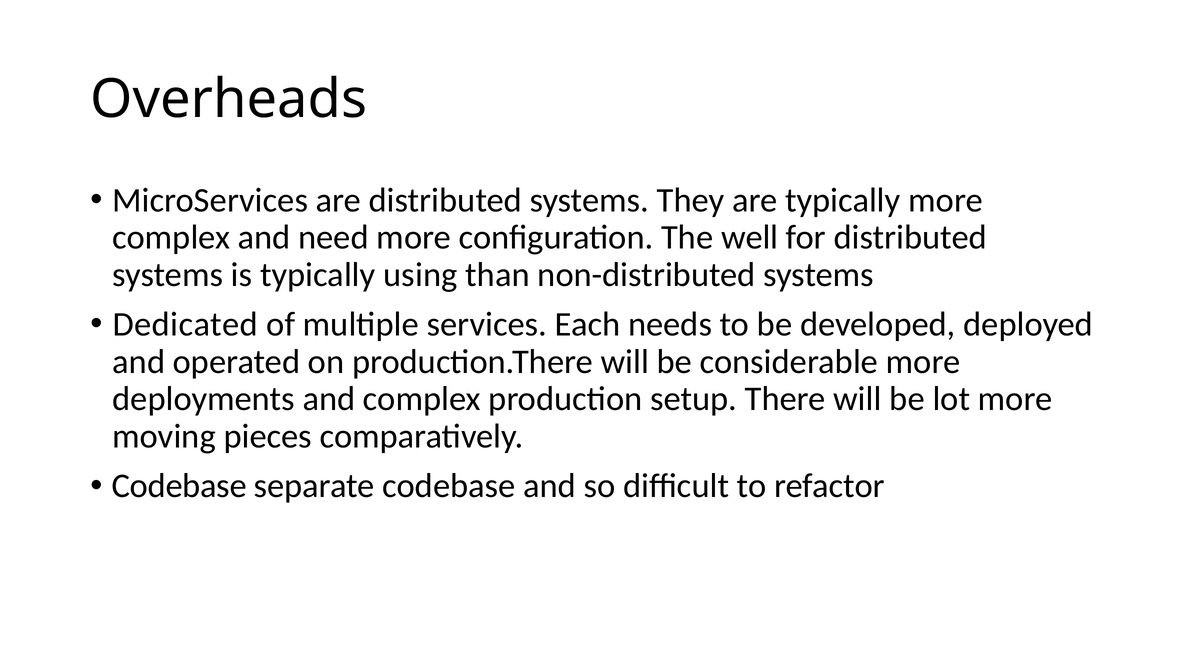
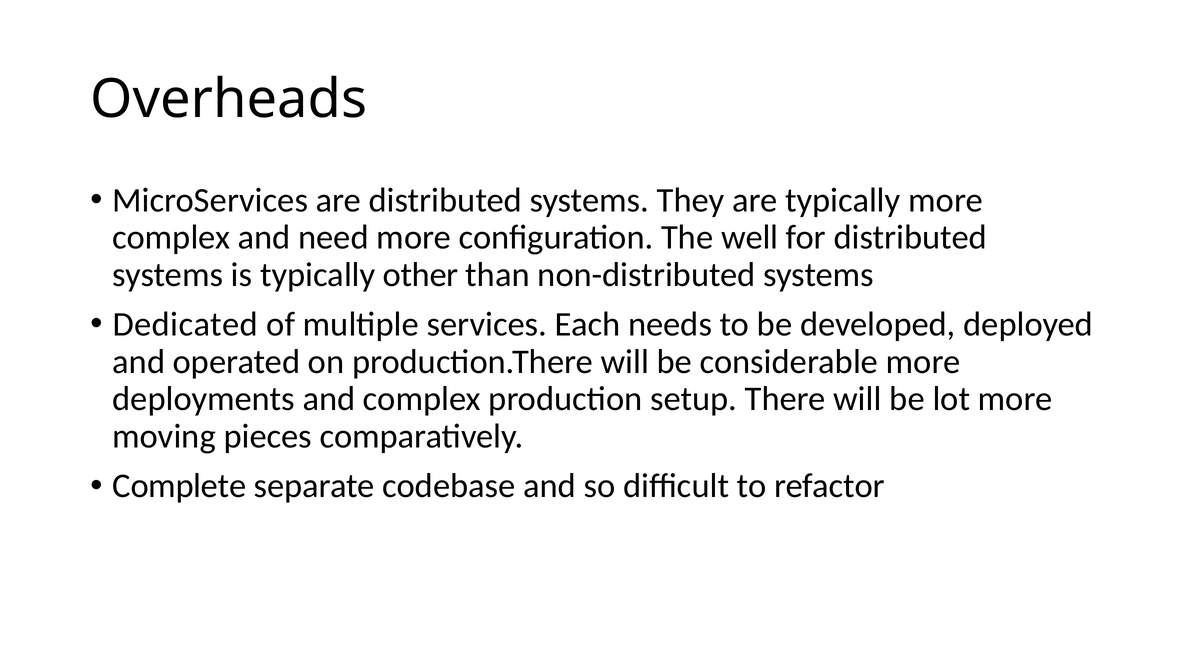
using: using -> other (421, 275)
Codebase: Codebase -> Complete (179, 486)
